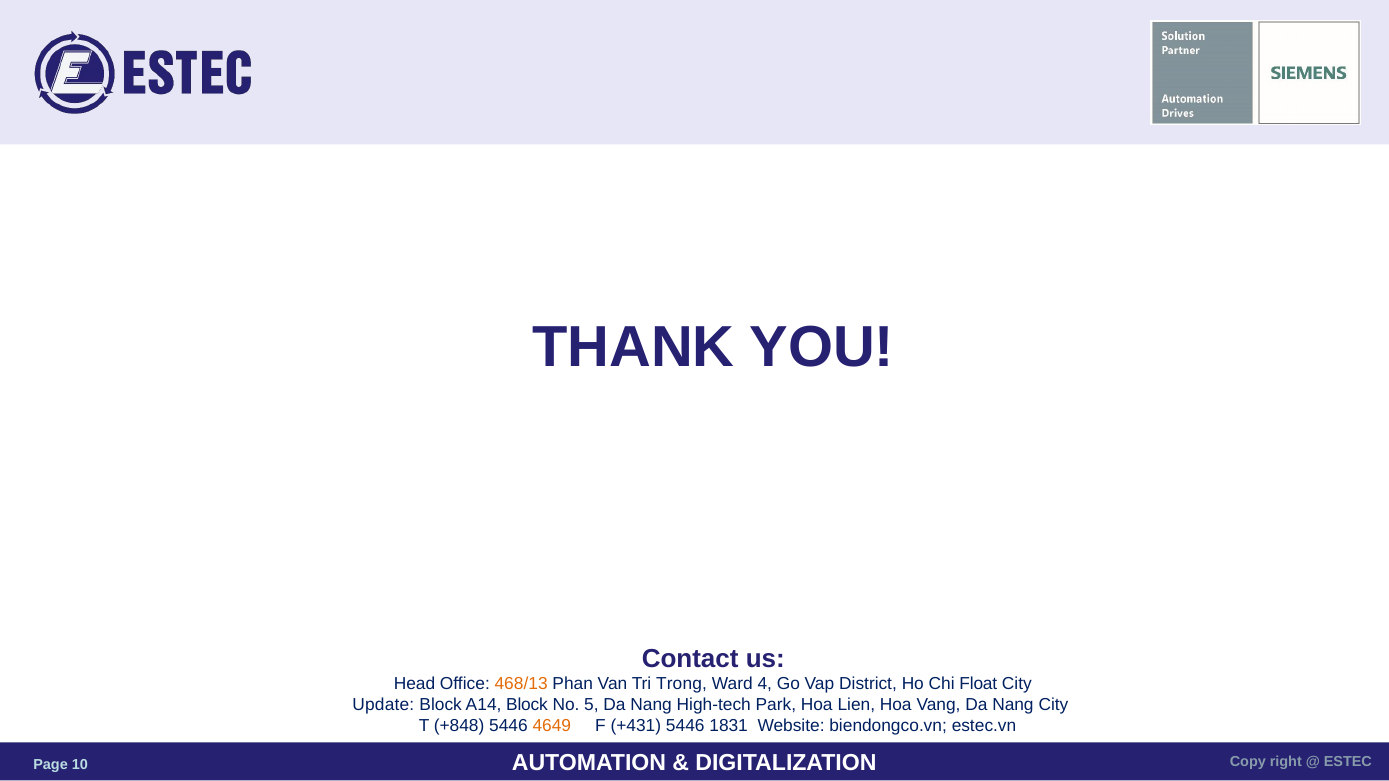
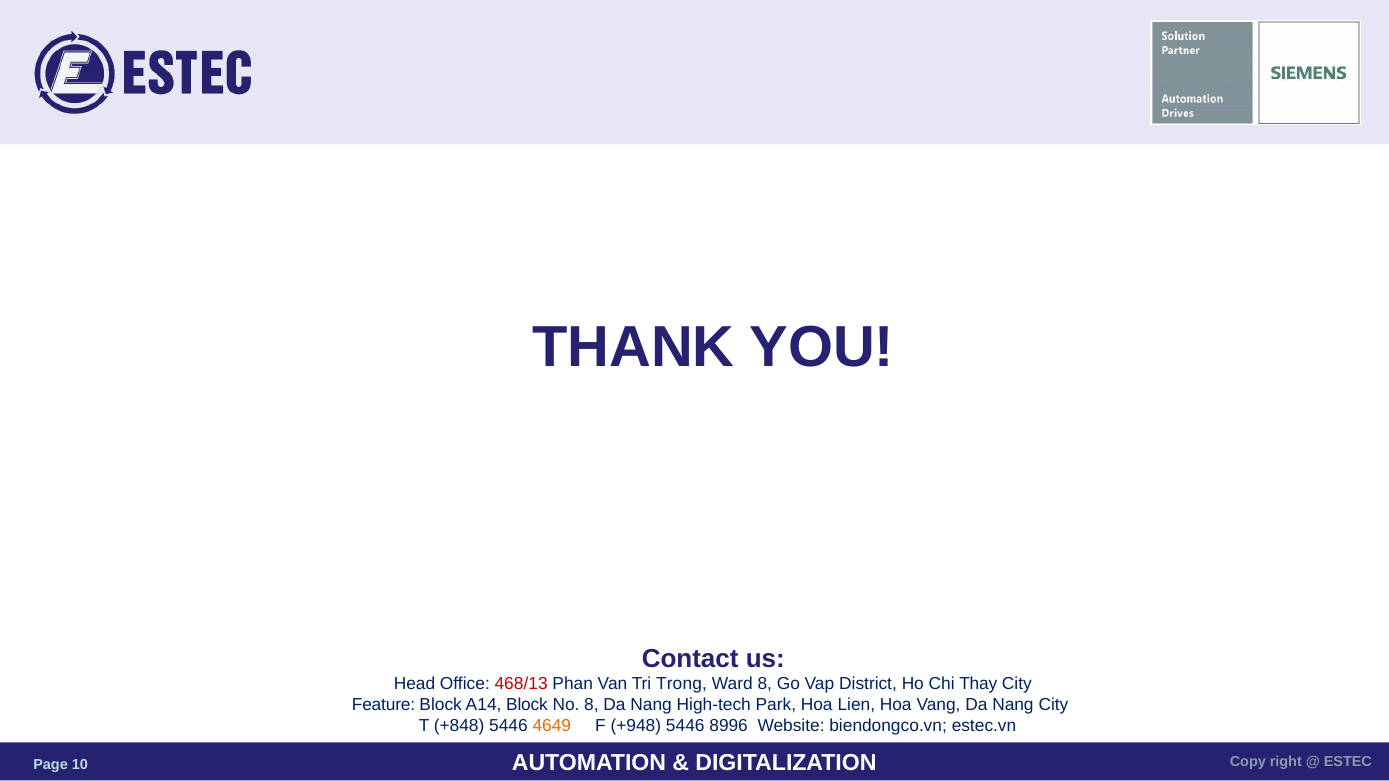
468/13 colour: orange -> red (521, 684)
Ward 4: 4 -> 8 (765, 684)
Float: Float -> Thay (978, 684)
Update: Update -> Feature (384, 705)
No 5: 5 -> 8 (591, 705)
+431: +431 -> +948 (636, 726)
1831: 1831 -> 8996 (729, 726)
